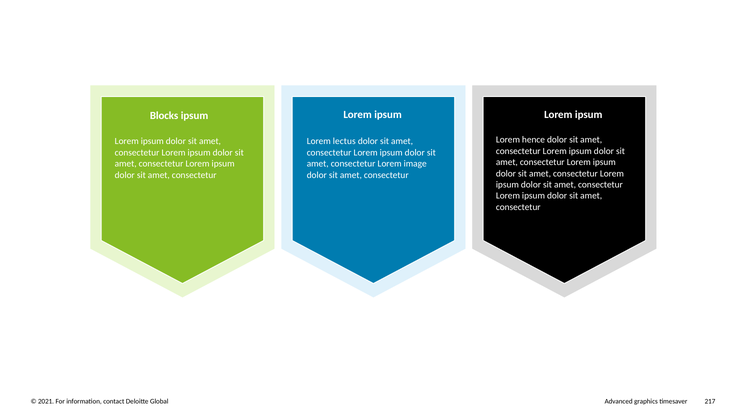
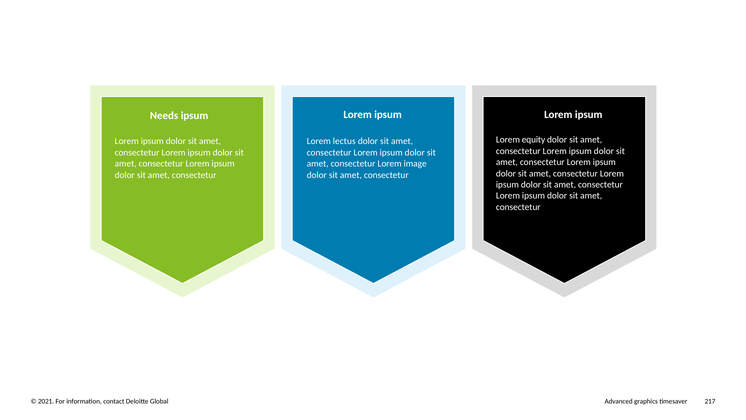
Blocks: Blocks -> Needs (164, 115)
hence: hence -> equity (534, 140)
